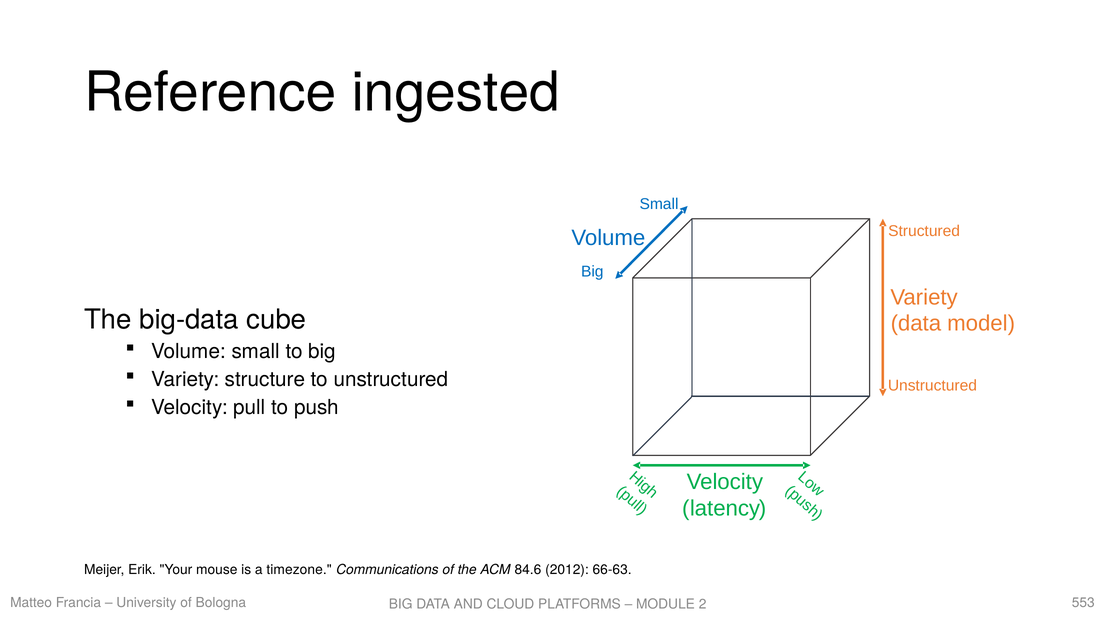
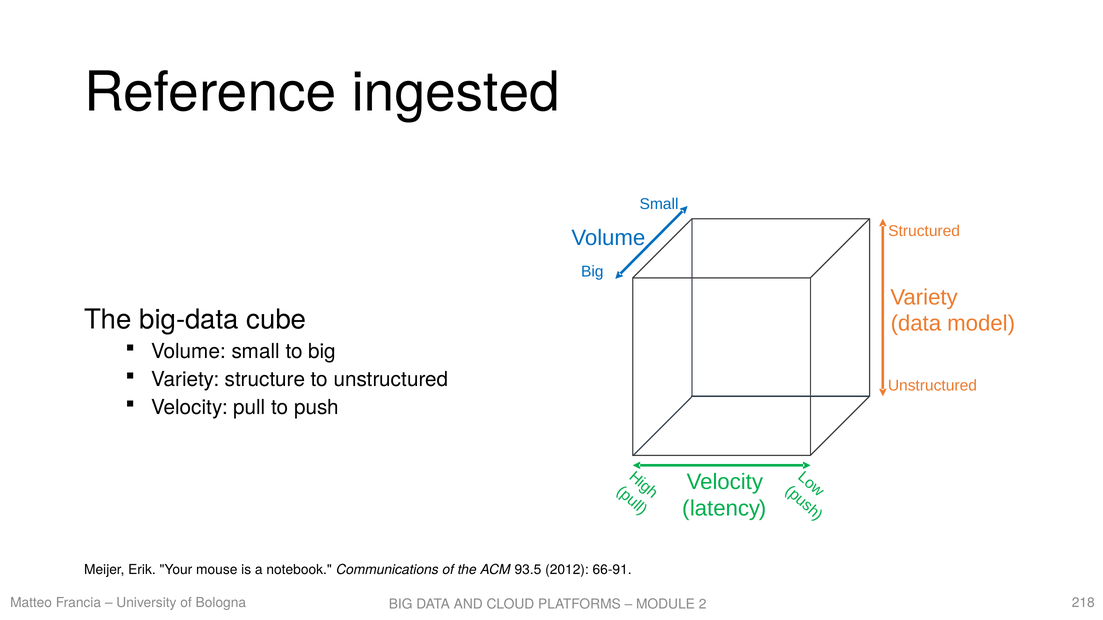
timezone: timezone -> notebook (299, 570)
84.6: 84.6 -> 93.5 (528, 570)
66-63: 66-63 -> 66-91 (612, 570)
553: 553 -> 218 (1083, 603)
